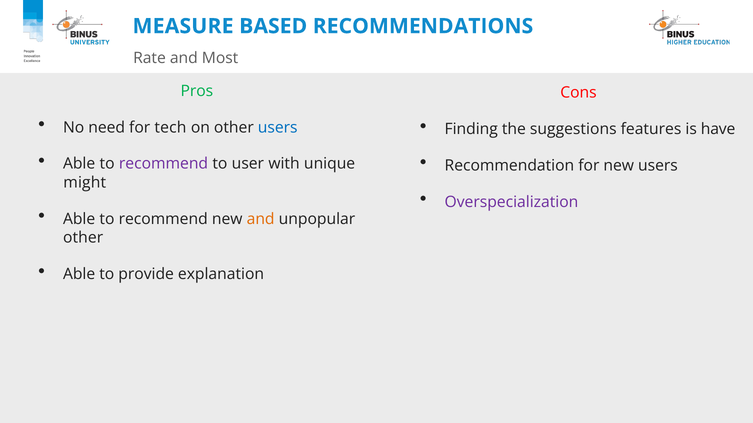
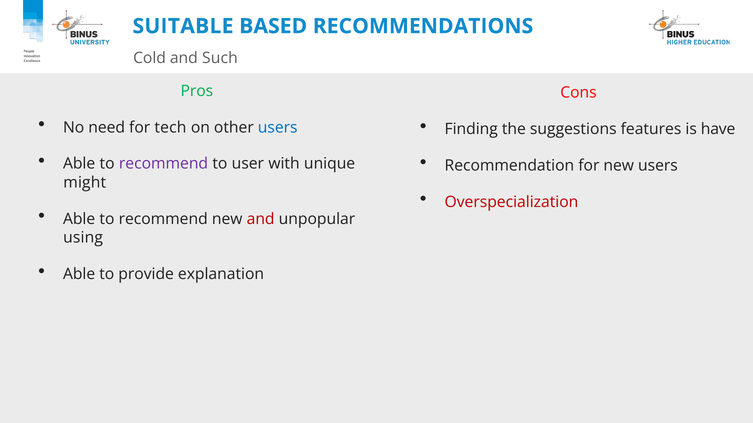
MEASURE: MEASURE -> SUITABLE (183, 26)
Rate: Rate -> Cold (150, 58)
Most: Most -> Such (220, 58)
Overspecialization colour: purple -> red (511, 202)
and colour: orange -> red (261, 219)
other: other -> using (83, 238)
